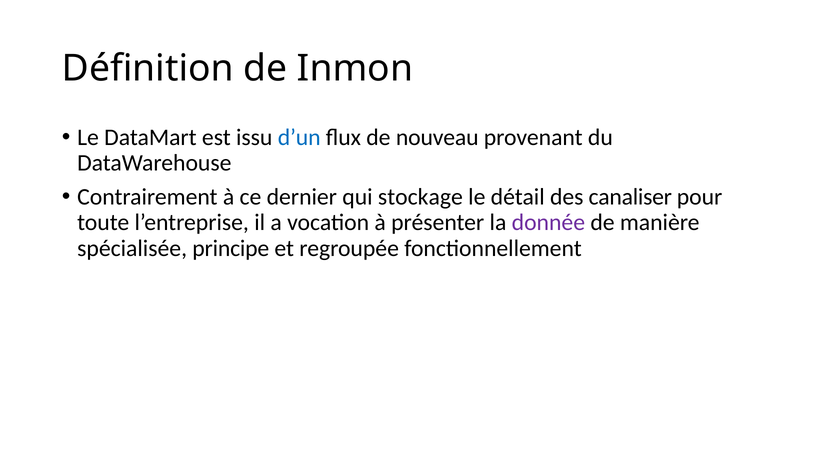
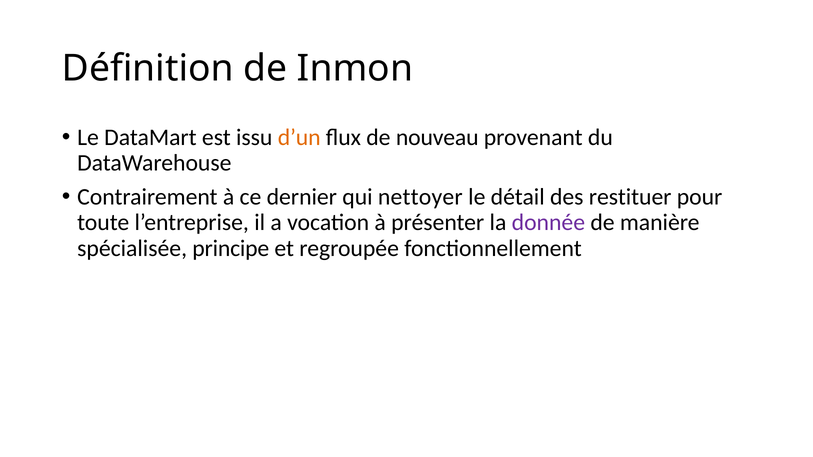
d’un colour: blue -> orange (299, 137)
stockage: stockage -> nettoyer (420, 197)
canaliser: canaliser -> restituer (630, 197)
